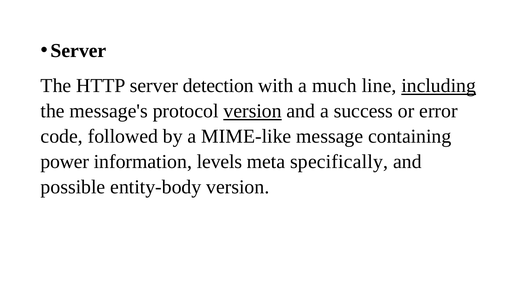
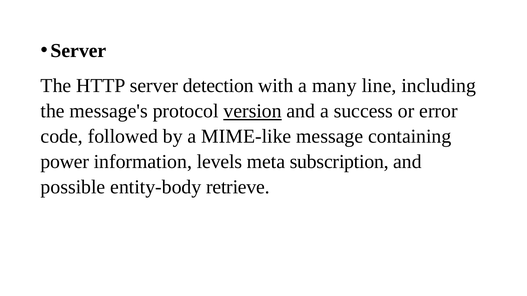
much: much -> many (334, 86)
including underline: present -> none (439, 86)
specifically: specifically -> subscription (339, 162)
entity-body version: version -> retrieve (238, 187)
